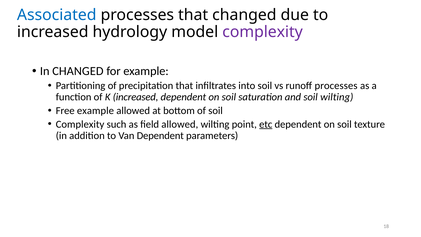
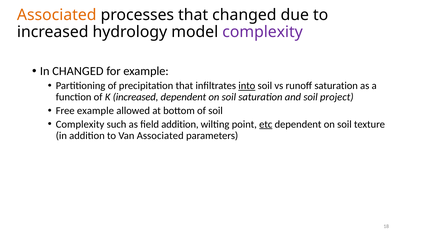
Associated colour: blue -> orange (57, 15)
into underline: none -> present (247, 86)
runoff processes: processes -> saturation (336, 86)
soil wilting: wilting -> project (337, 97)
field allowed: allowed -> addition (180, 124)
Van Dependent: Dependent -> Associated (160, 136)
